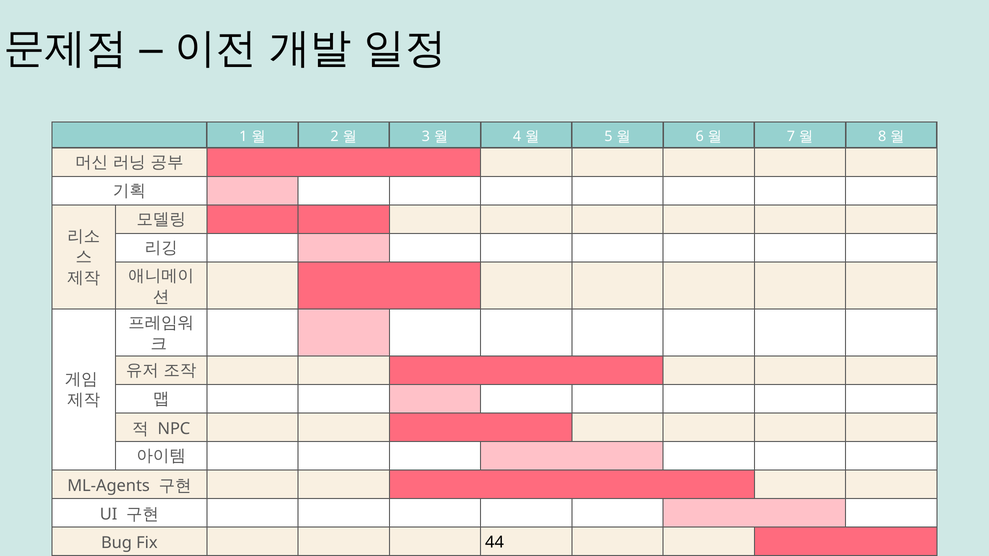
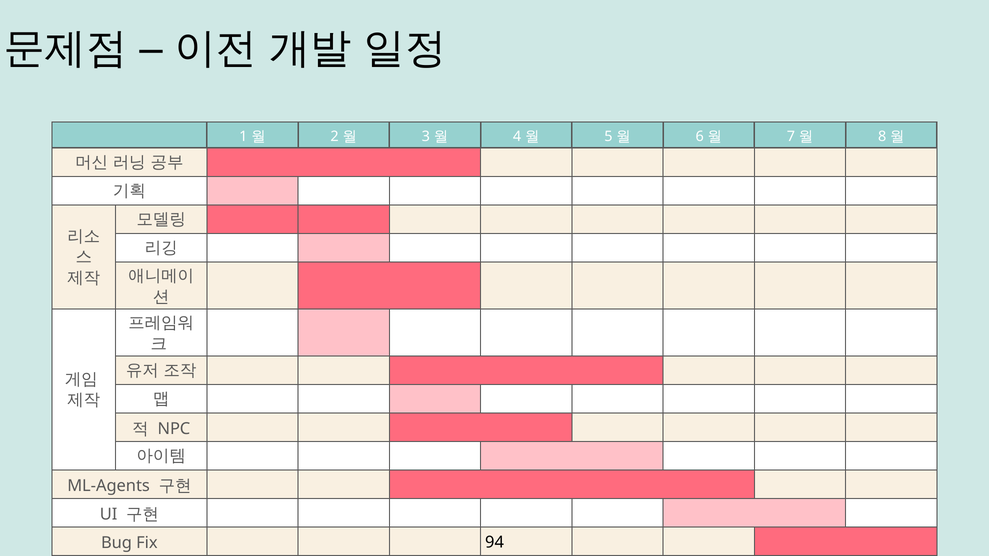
44: 44 -> 94 (495, 543)
